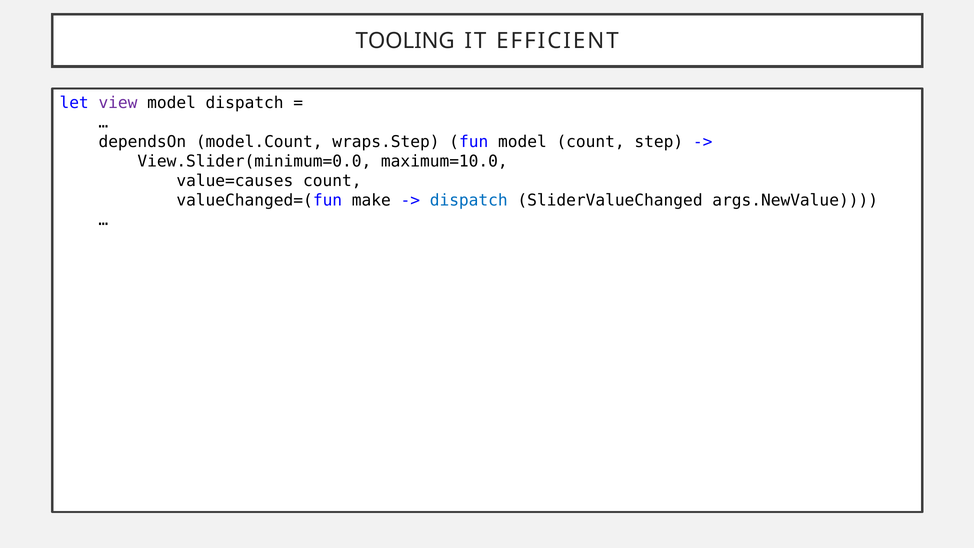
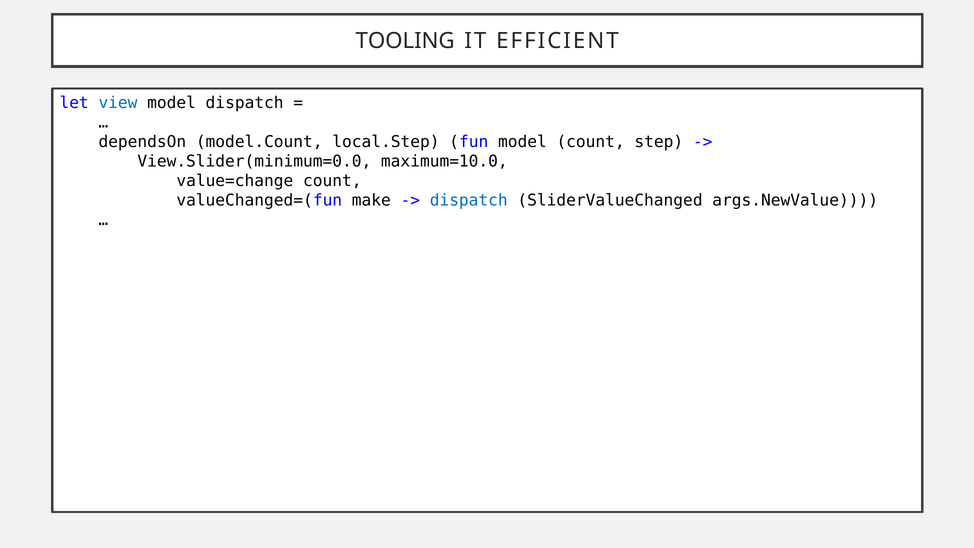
view colour: purple -> blue (118, 103)
wraps.Step: wraps.Step -> local.Step (386, 142)
value=causes: value=causes -> value=change (235, 181)
